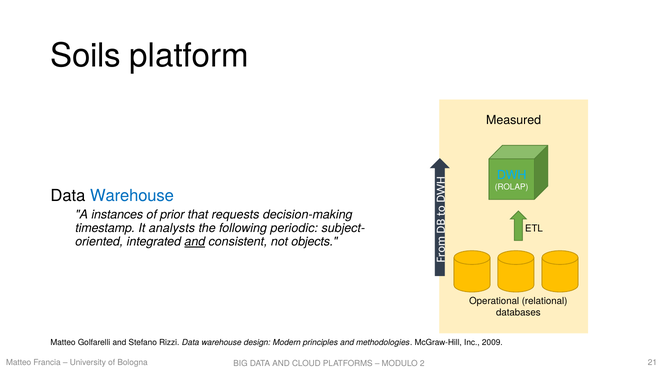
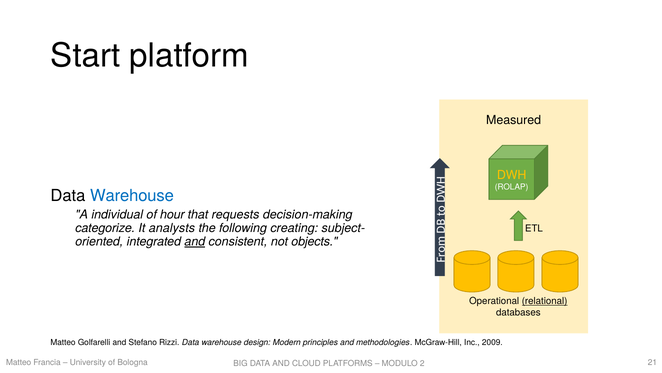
Soils: Soils -> Start (85, 56)
DWH colour: light blue -> yellow (512, 175)
instances: instances -> individual (117, 214)
prior: prior -> hour (172, 214)
timestamp: timestamp -> categorize (105, 228)
periodic: periodic -> creating (294, 228)
relational underline: none -> present (545, 300)
